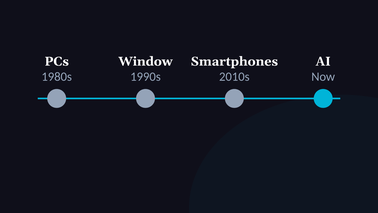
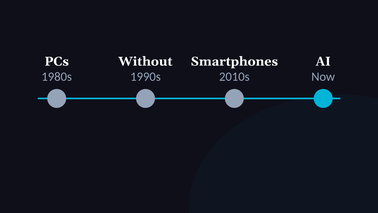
Window: Window -> Without (146, 61)
